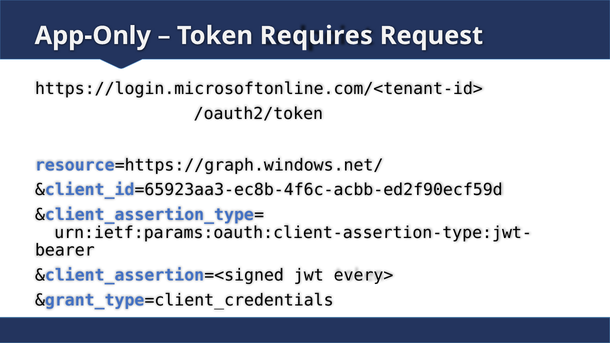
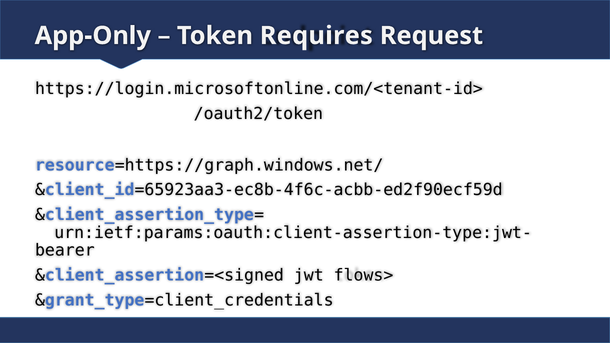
every>: every> -> flows> (364, 275)
